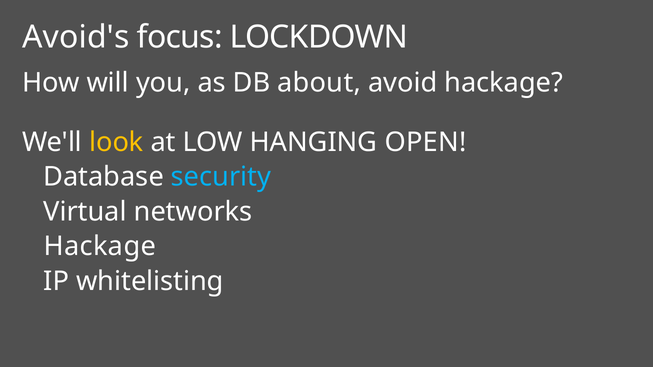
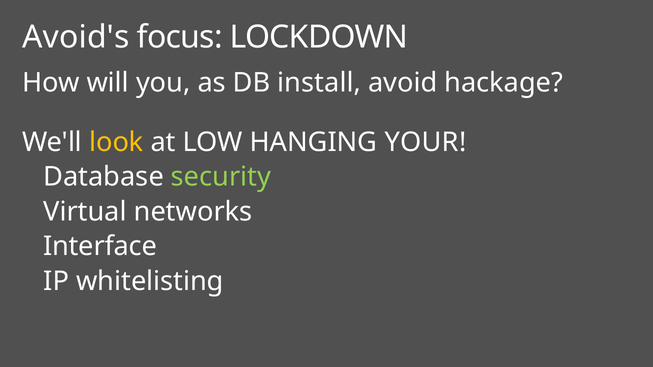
about: about -> install (319, 83)
OPEN: OPEN -> YOUR (425, 142)
security colour: light blue -> light green (221, 177)
Hackage: Hackage -> Interface (100, 247)
